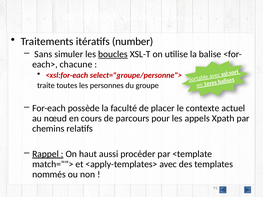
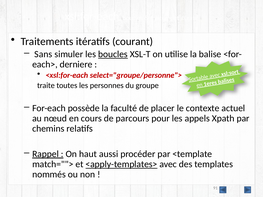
number: number -> courant (133, 42)
chacune: chacune -> derniere (76, 64)
<apply-templates> underline: none -> present (121, 164)
